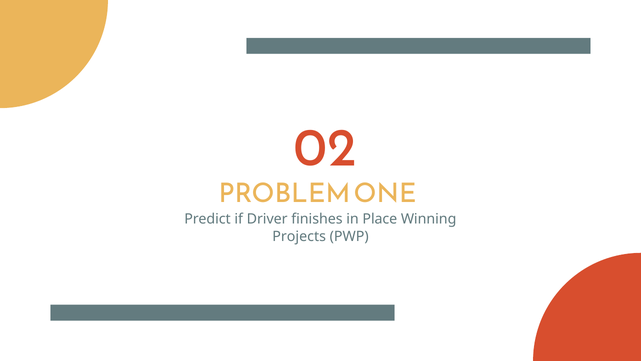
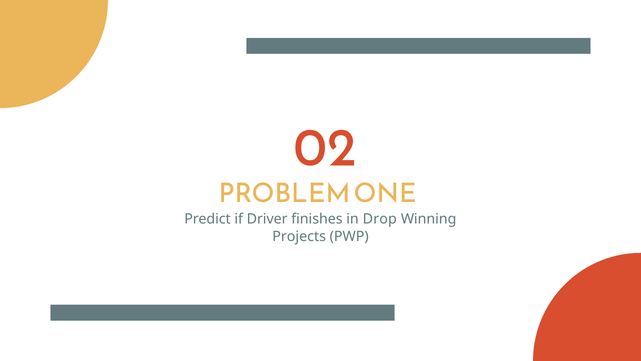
Place: Place -> Drop (380, 219)
